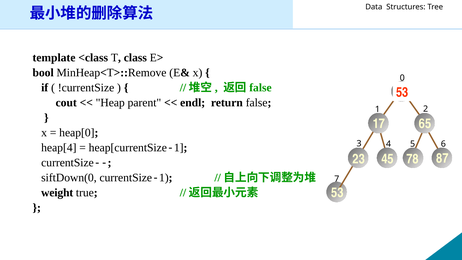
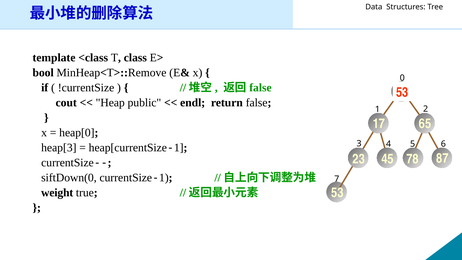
parent: parent -> public (144, 103)
heap[4: heap[4 -> heap[3 (59, 148)
